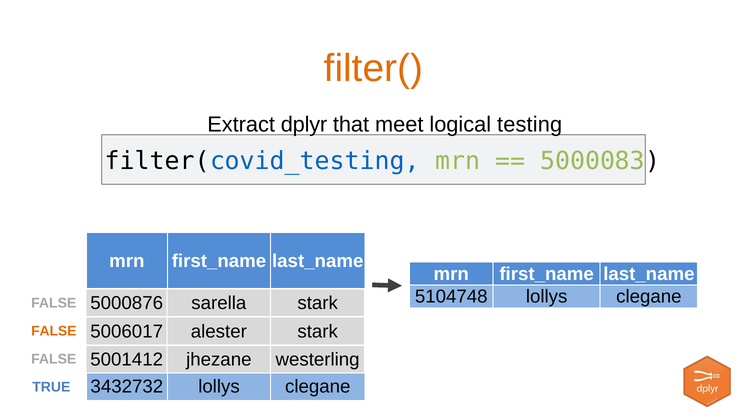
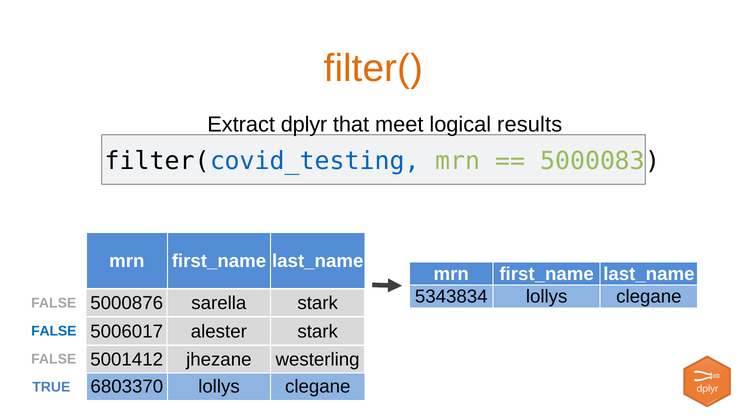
testing: testing -> results (530, 125)
5104748: 5104748 -> 5343834 (451, 297)
FALSE colour: orange -> blue (54, 331)
3432732: 3432732 -> 6803370 (127, 387)
